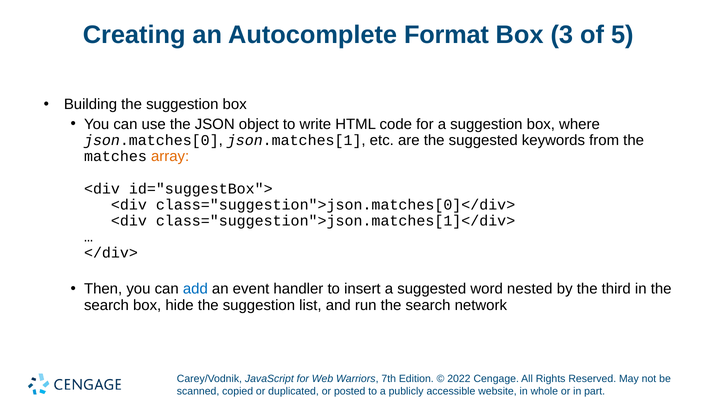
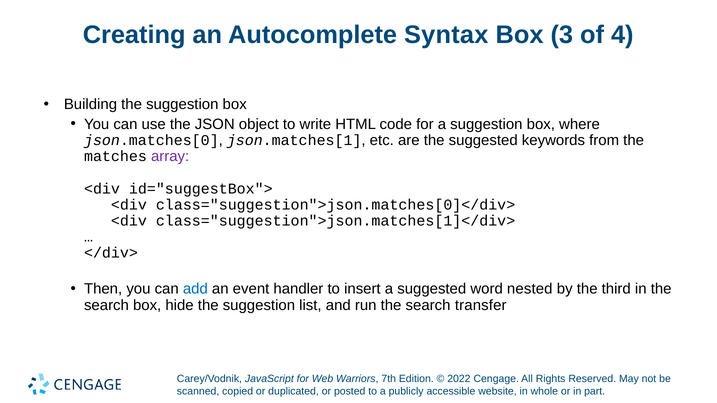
Format: Format -> Syntax (446, 35)
5: 5 -> 4 (622, 35)
array colour: orange -> purple (170, 156)
network: network -> transfer (481, 305)
